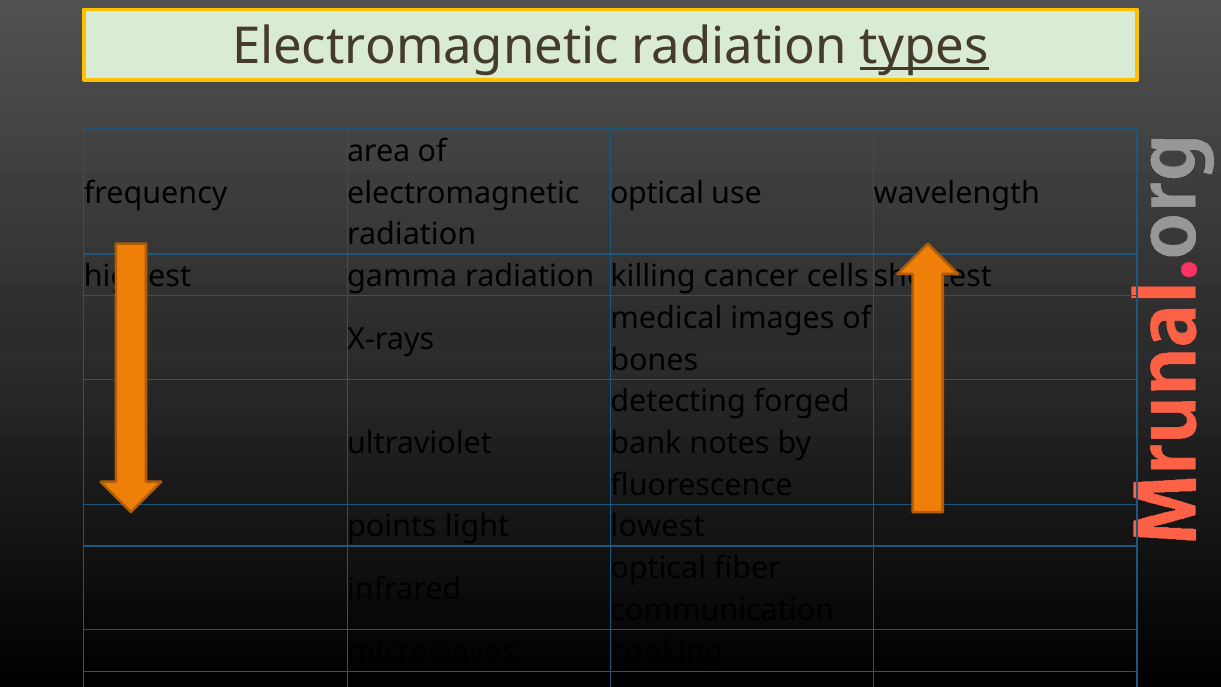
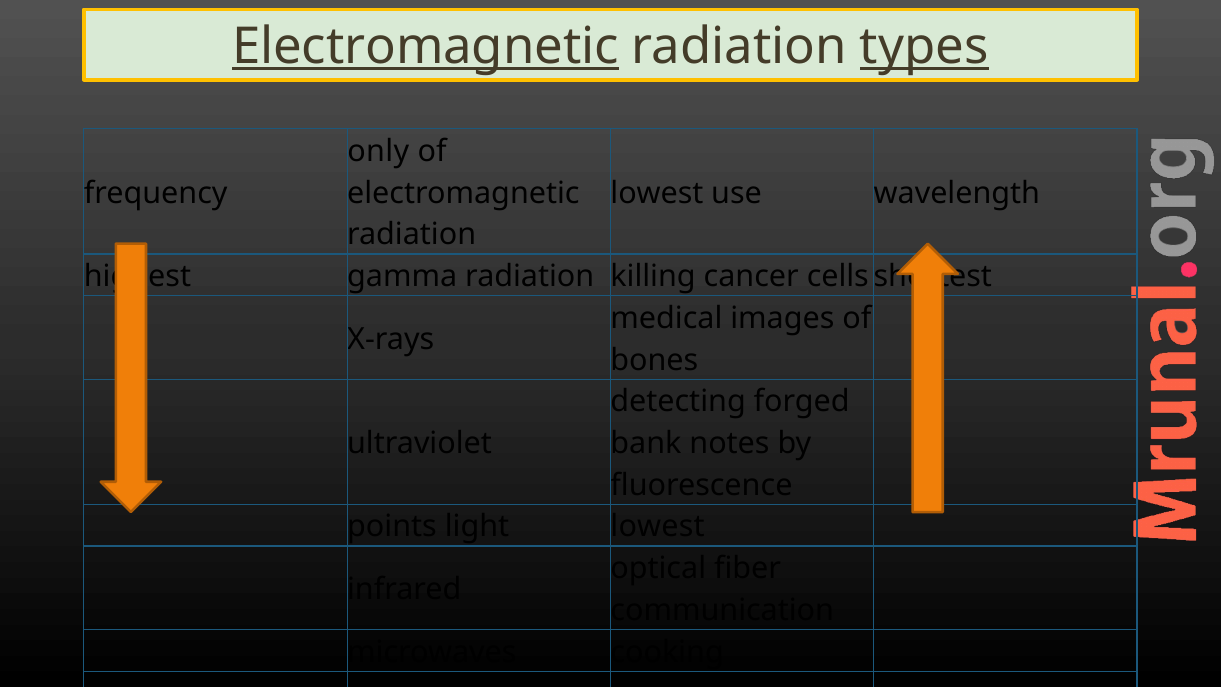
Electromagnetic underline: none -> present (425, 47)
area: area -> only (378, 151)
optical: optical -> lowest (657, 193)
